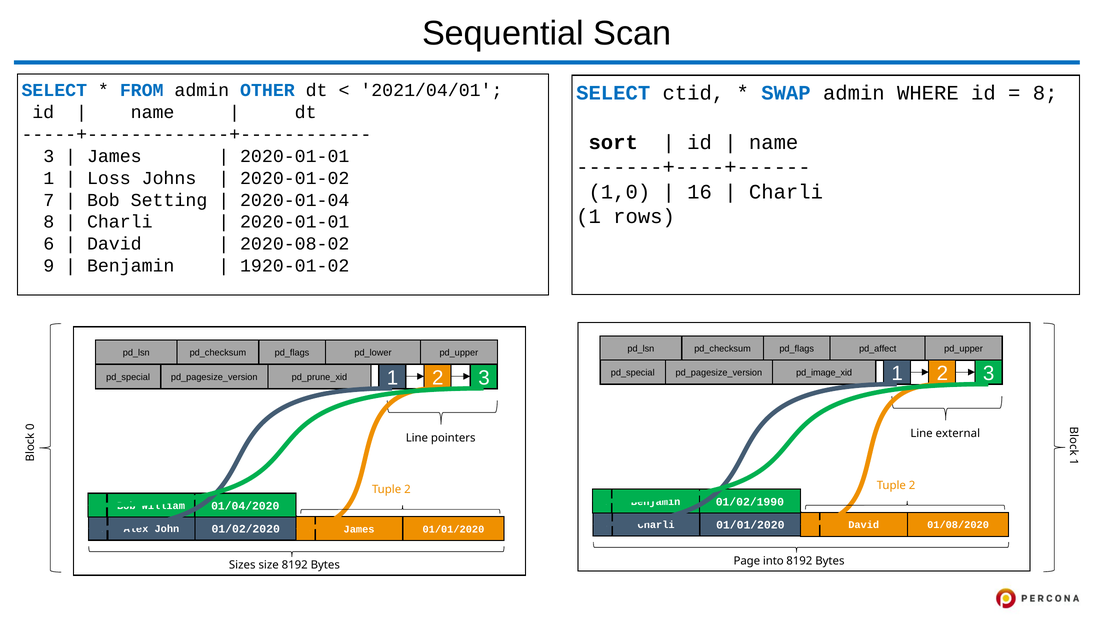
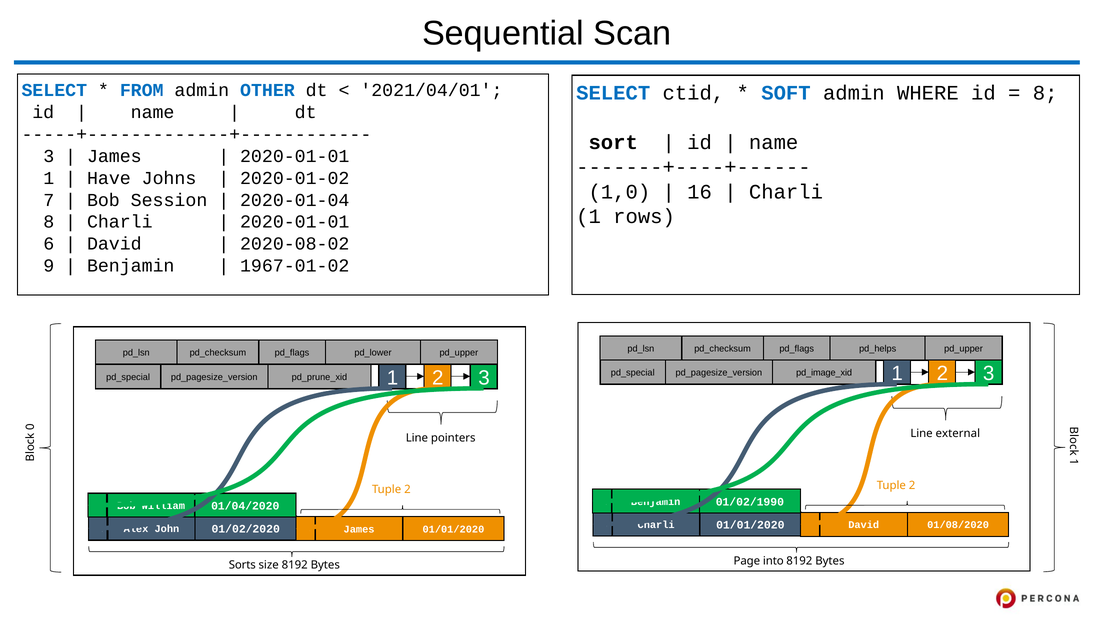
SWAP: SWAP -> SOFT (786, 93)
Loss: Loss -> Have (109, 178)
Setting: Setting -> Session (169, 200)
1920-01-02: 1920-01-02 -> 1967-01-02 (295, 266)
pd_affect: pd_affect -> pd_helps (878, 349)
Sizes: Sizes -> Sorts (242, 565)
